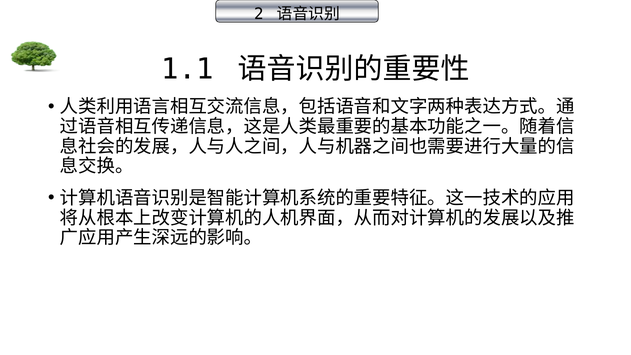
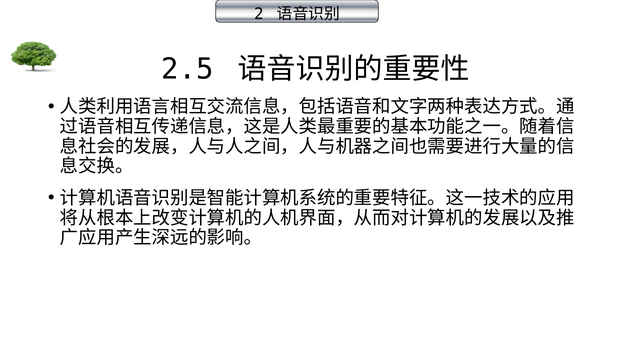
1.1: 1.1 -> 2.5 (187, 69)
